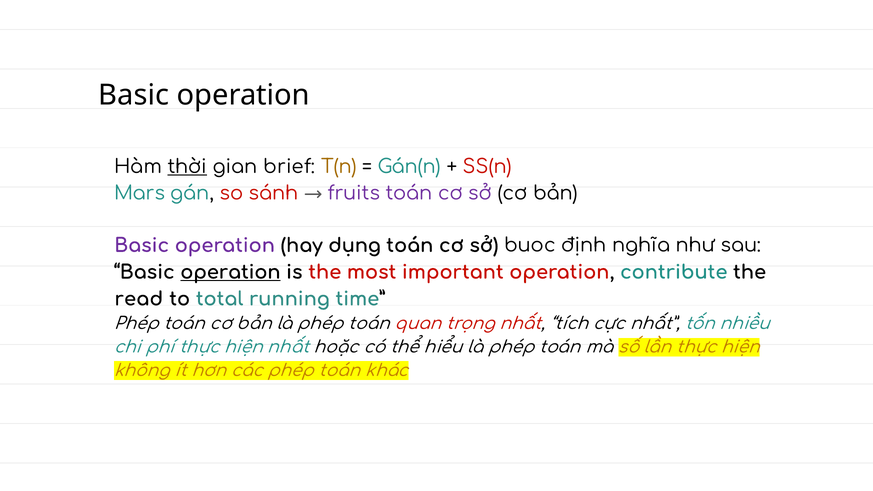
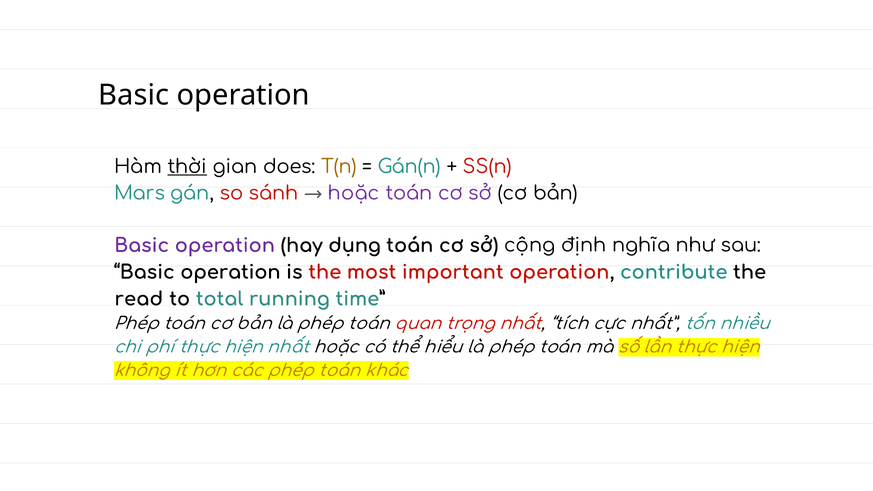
brief: brief -> does (289, 167)
fruits: fruits -> hoặc (354, 194)
buoc: buoc -> cộng (530, 246)
operation underline: present -> none (230, 272)
